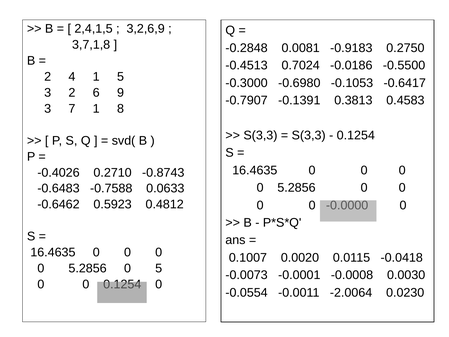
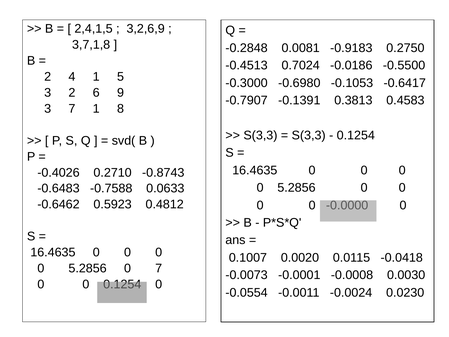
0 5: 5 -> 7 (159, 268)
-2.0064: -2.0064 -> -0.0024 (351, 292)
